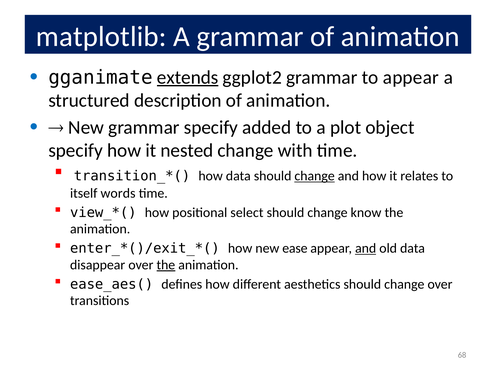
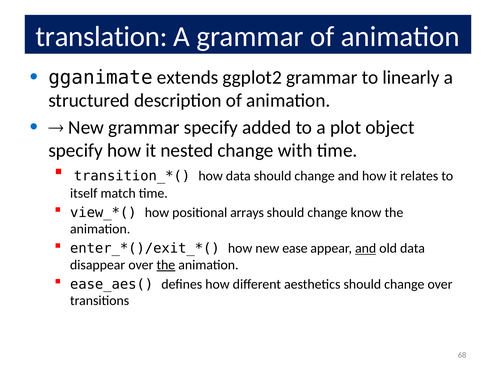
matplotlib: matplotlib -> translation (101, 37)
extends underline: present -> none (188, 77)
to appear: appear -> linearly (411, 77)
change underline: present -> none (315, 176)
words: words -> match (118, 193)
select: select -> arrays (247, 212)
